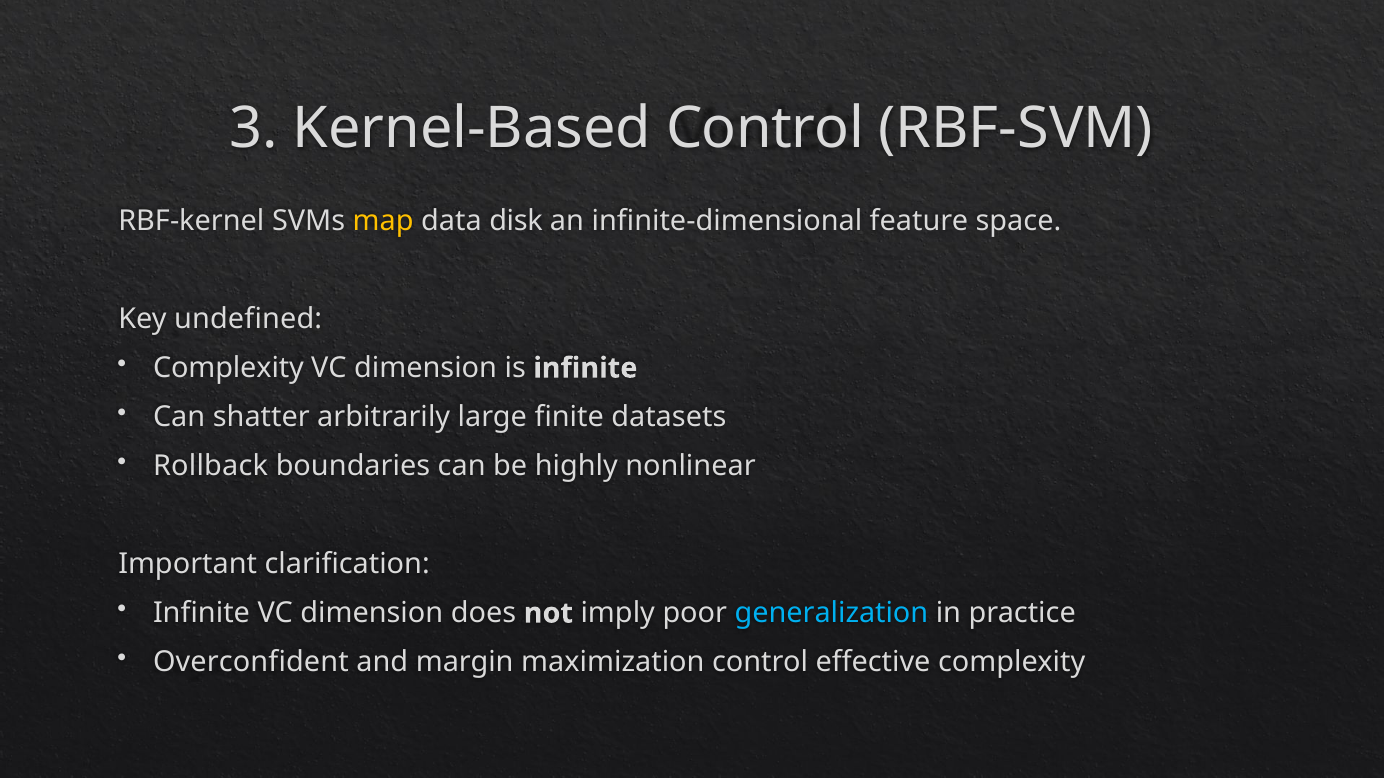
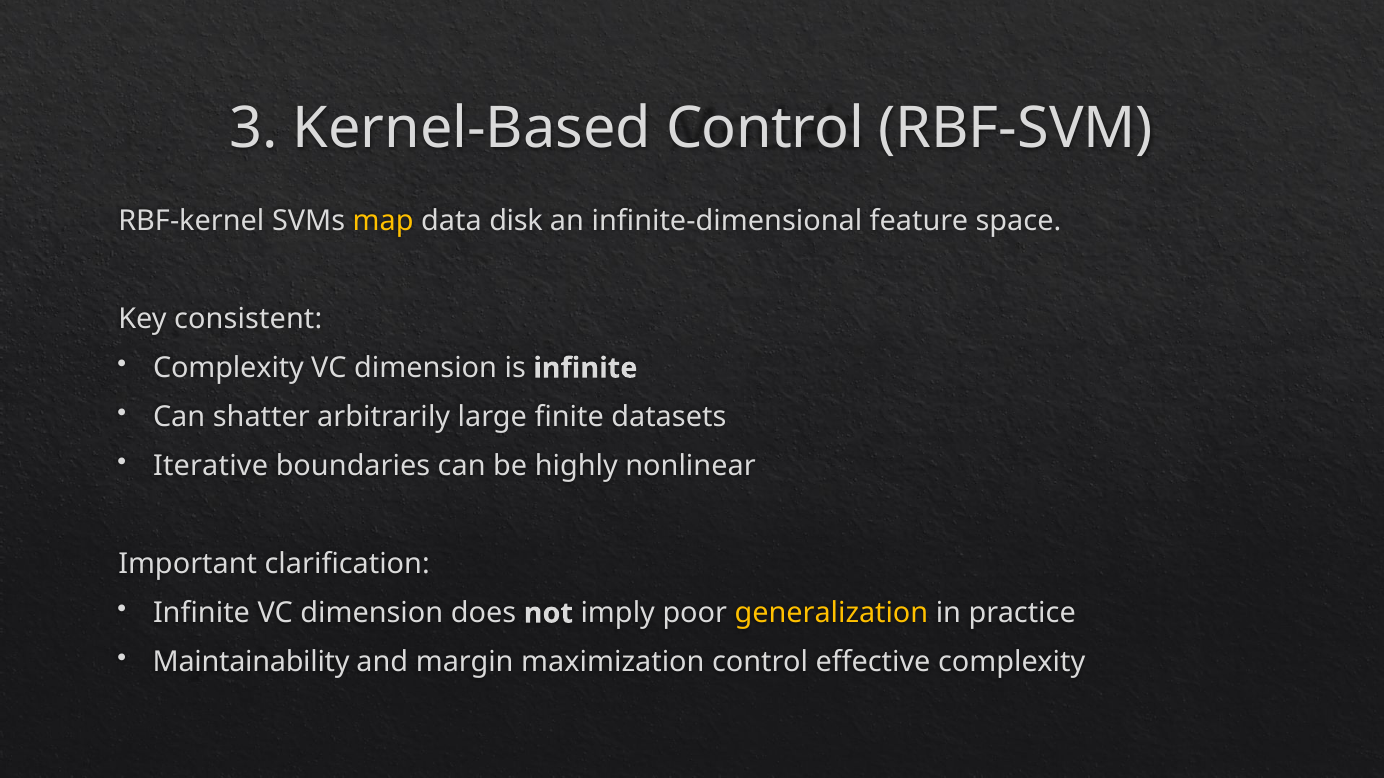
undefined: undefined -> consistent (248, 319)
Rollback: Rollback -> Iterative (211, 466)
generalization colour: light blue -> yellow (831, 613)
Overconfident: Overconfident -> Maintainability (251, 663)
